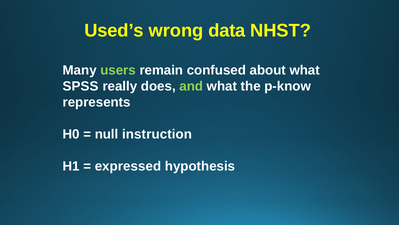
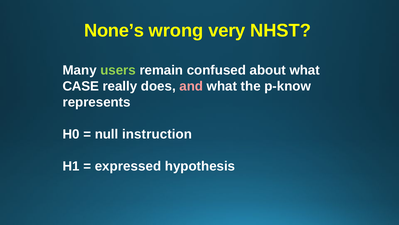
Used’s: Used’s -> None’s (114, 31)
data: data -> very (227, 31)
SPSS: SPSS -> CASE (81, 86)
and colour: light green -> pink (191, 86)
